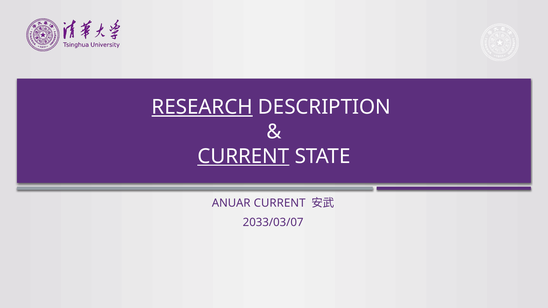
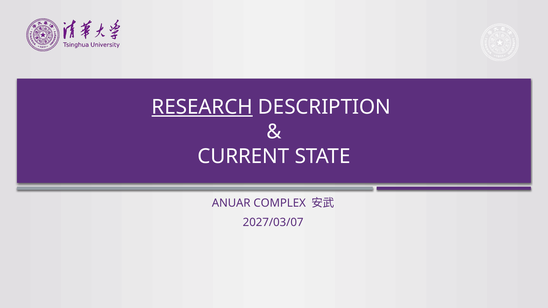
CURRENT underline: present -> none (243, 157)
ANUAR CURRENT: CURRENT -> COMPLEX (280, 203)
2033/03/07: 2033/03/07 -> 2027/03/07 (273, 223)
